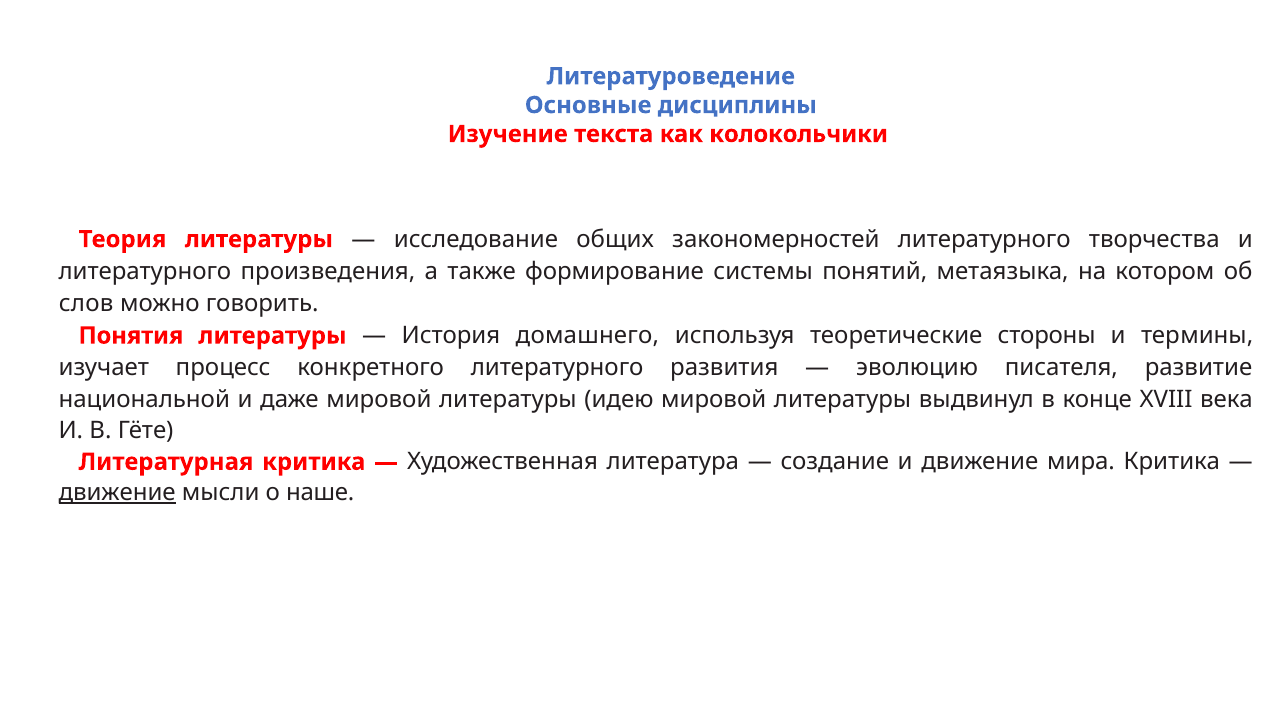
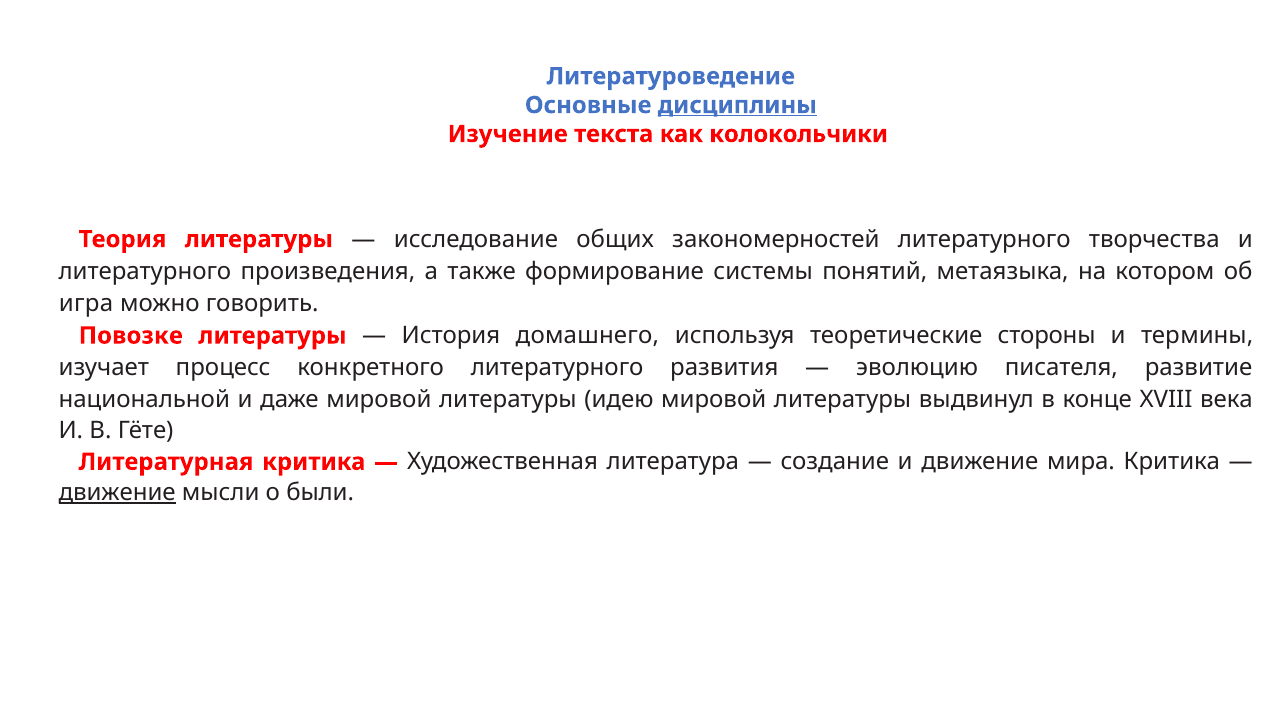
дисциплины underline: none -> present (737, 105)
слов: слов -> игра (86, 304)
Понятия: Понятия -> Повозке (131, 336)
наше: наше -> были (320, 493)
